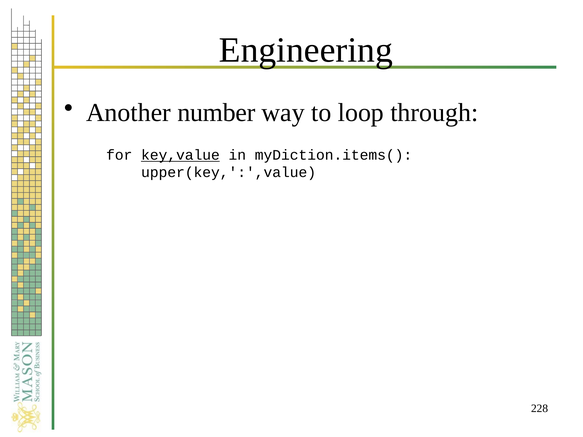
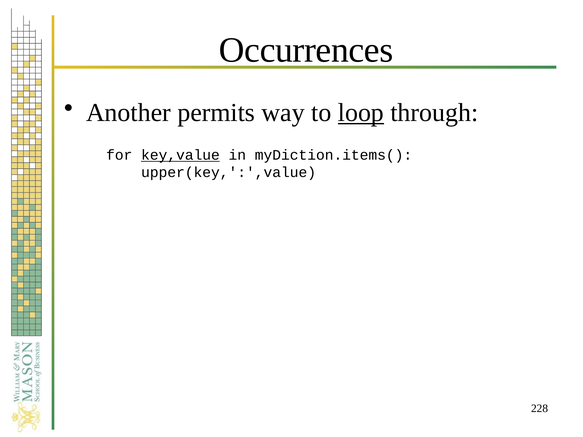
Engineering: Engineering -> Occurrences (306, 50)
number: number -> permits (216, 113)
loop underline: none -> present (361, 113)
